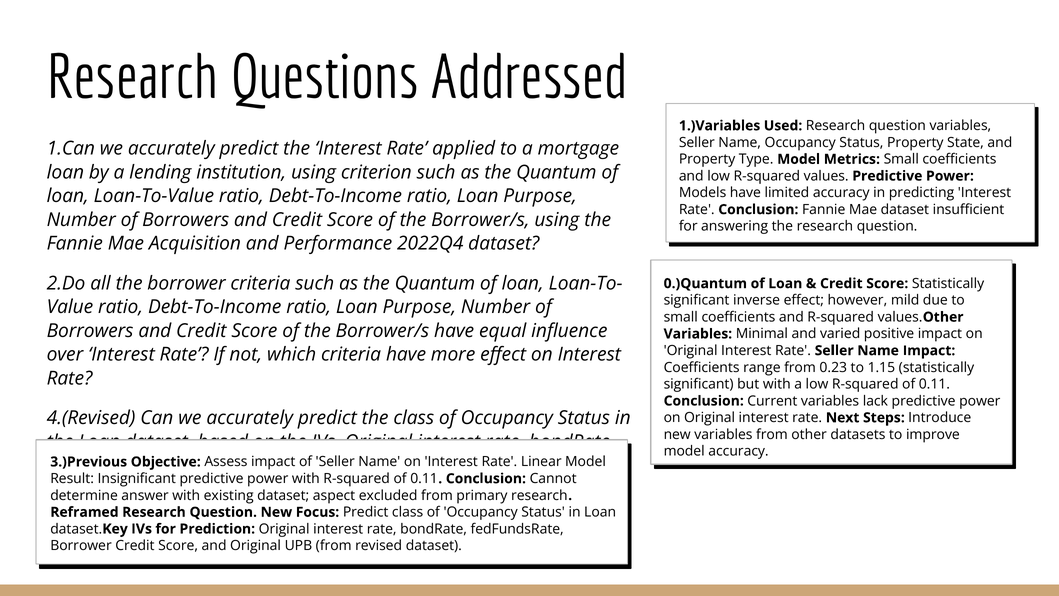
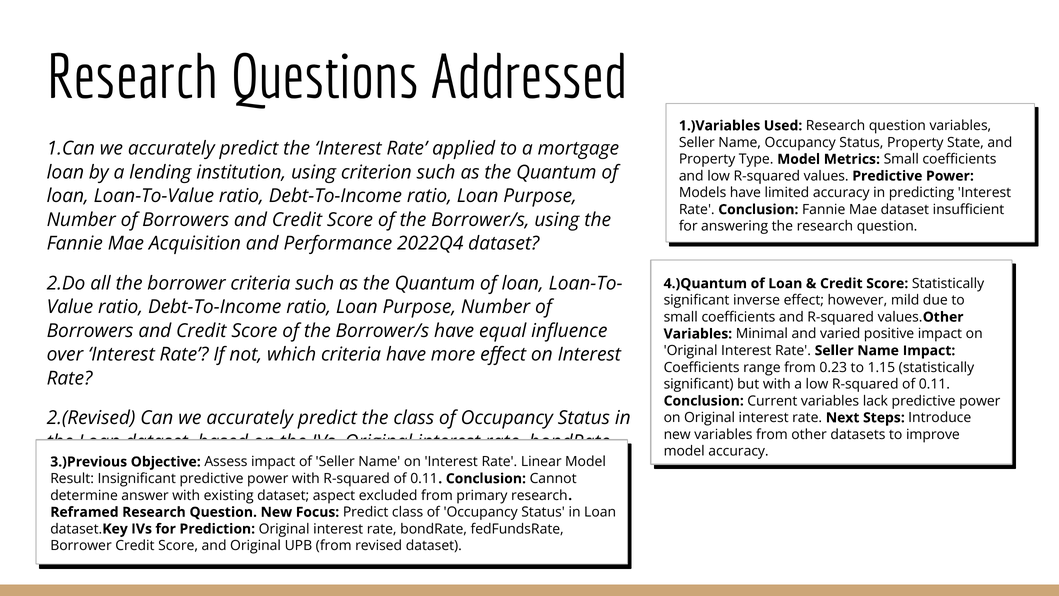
0.)Quantum: 0.)Quantum -> 4.)Quantum (705, 283)
4.(Revised: 4.(Revised -> 2.(Revised (91, 418)
